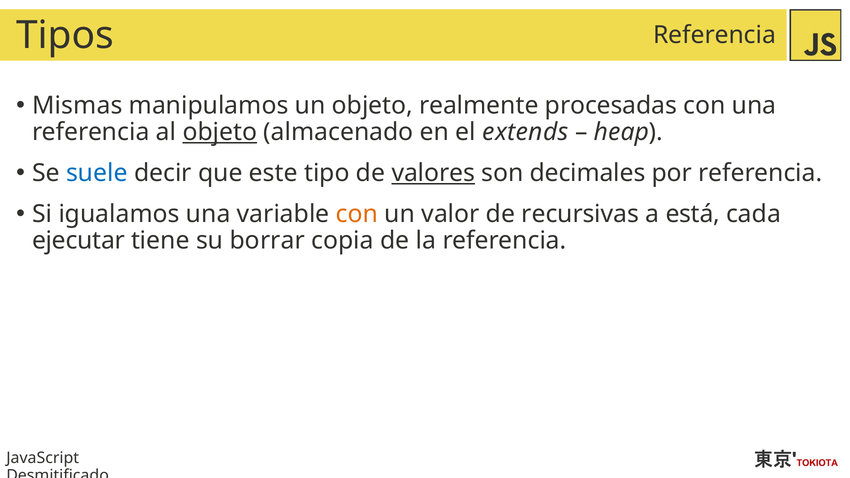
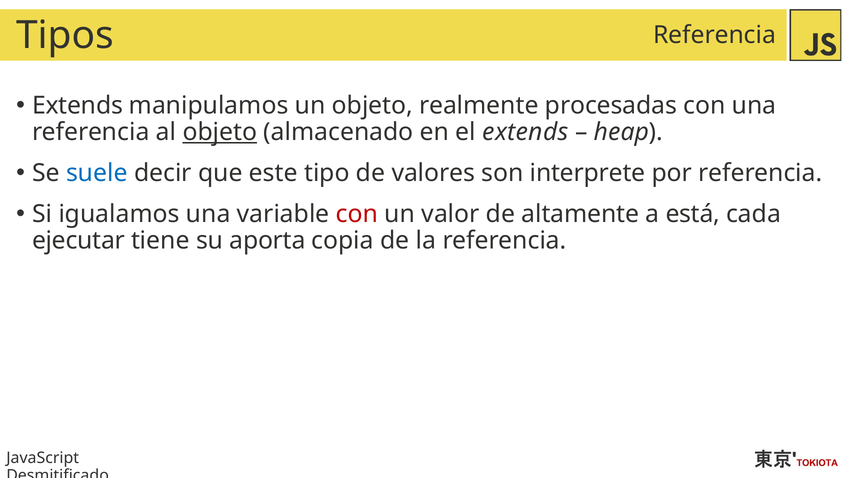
Mismas: Mismas -> Extends (77, 105)
valores underline: present -> none (433, 173)
decimales: decimales -> interprete (588, 173)
con colour: orange -> red (357, 214)
recursivas: recursivas -> altamente (580, 214)
borrar: borrar -> aporta (267, 241)
